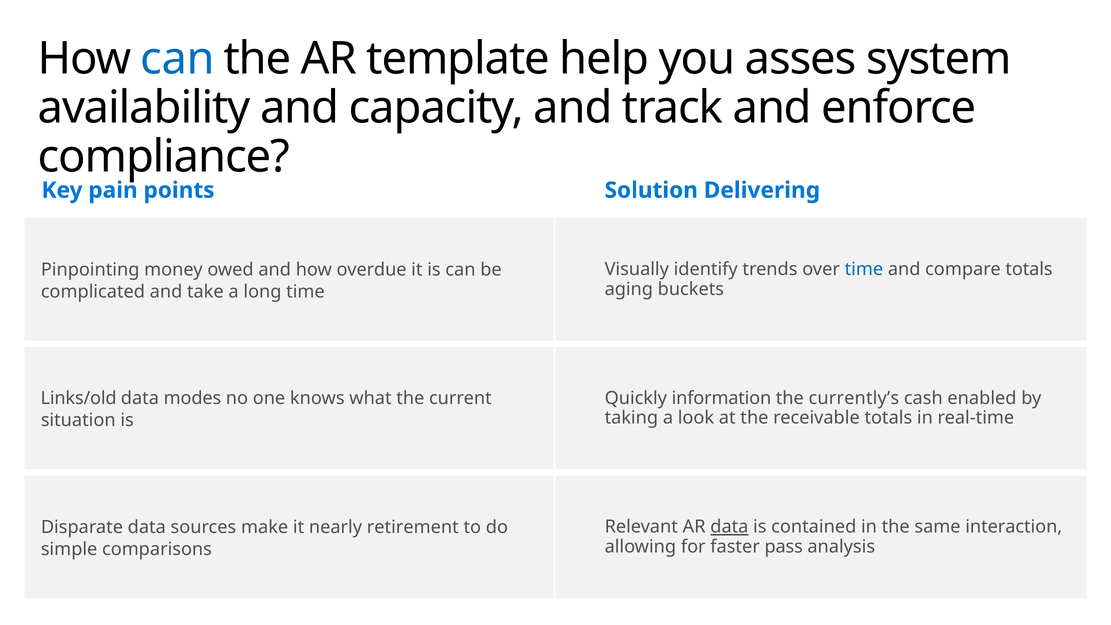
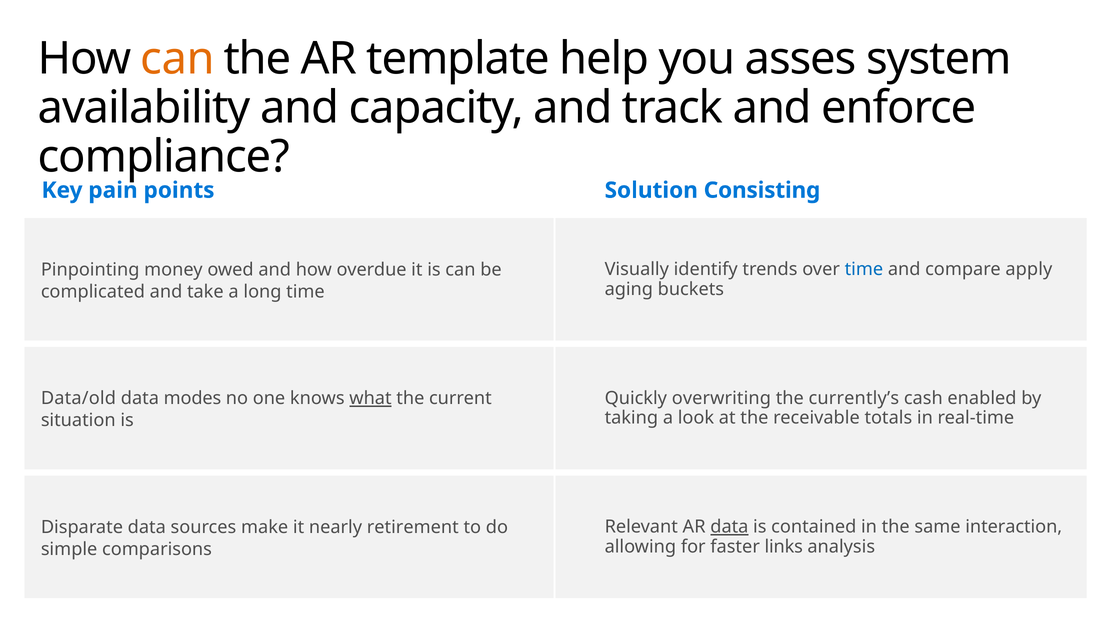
can colour: blue -> orange (178, 59)
Delivering: Delivering -> Consisting (762, 190)
compare totals: totals -> apply (1029, 269)
information: information -> overwriting (721, 398)
Links/old: Links/old -> Data/old (78, 398)
what underline: none -> present (370, 398)
pass: pass -> links (784, 547)
